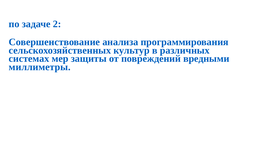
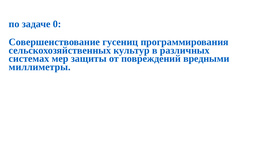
2: 2 -> 0 (57, 24)
анализа: анализа -> гусениц (120, 42)
